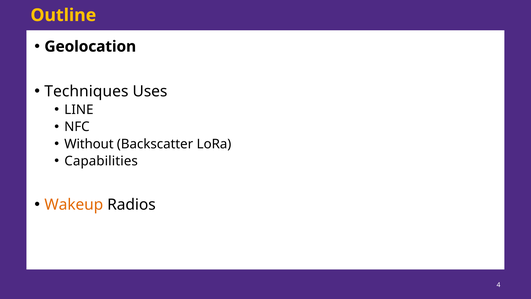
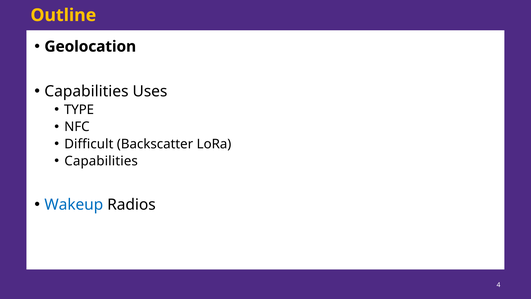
Techniques: Techniques -> Capabilities (86, 91)
LINE: LINE -> TYPE (79, 110)
Without: Without -> Difficult (89, 144)
Wakeup colour: orange -> blue (74, 205)
